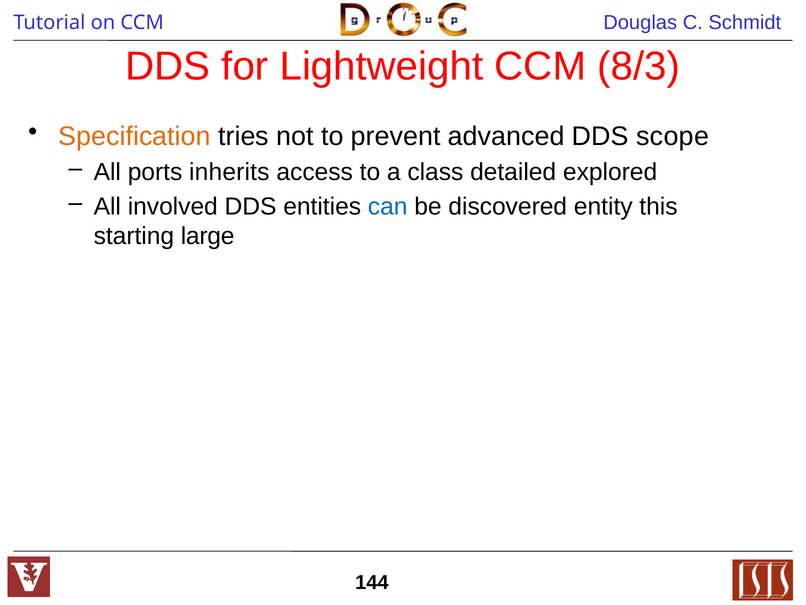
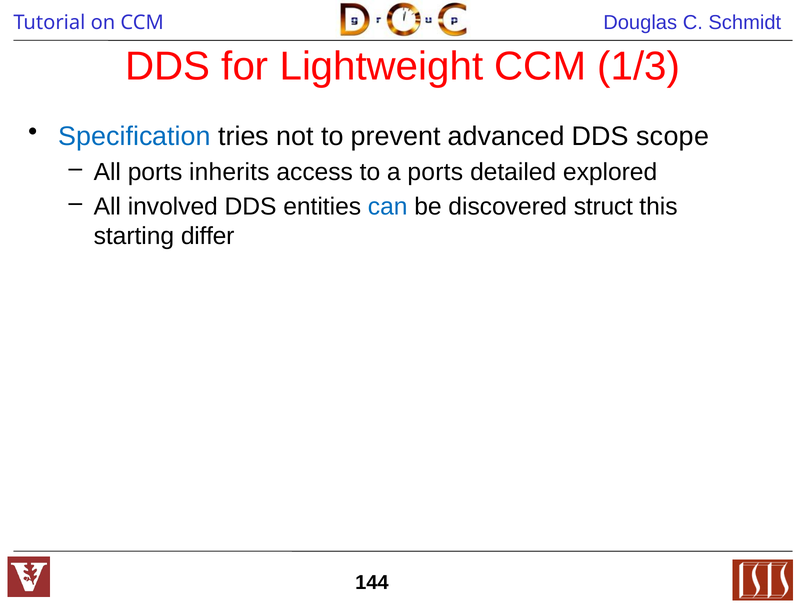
8/3: 8/3 -> 1/3 (639, 67)
Specification colour: orange -> blue (135, 136)
a class: class -> ports (435, 172)
entity: entity -> struct (603, 206)
large: large -> differ (208, 236)
